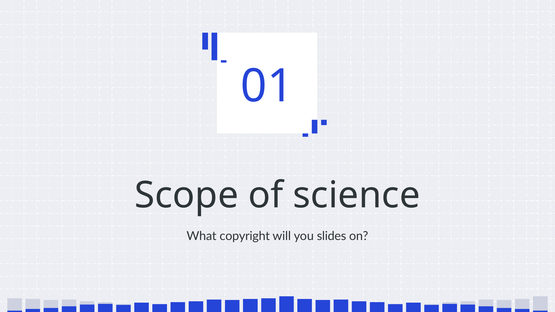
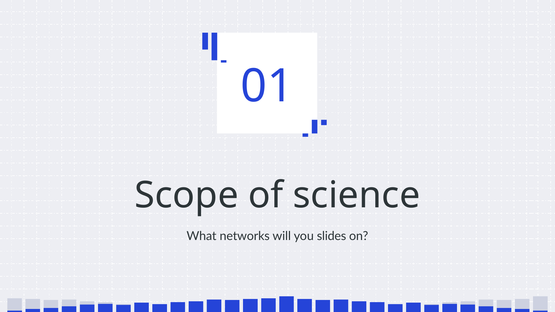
copyright: copyright -> networks (245, 236)
